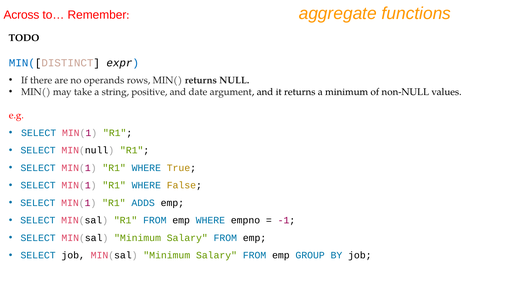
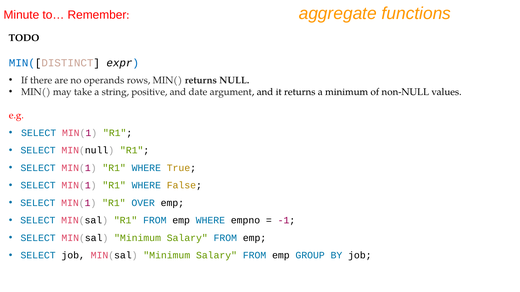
Across: Across -> Minute (21, 15)
ADDS: ADDS -> OVER (143, 203)
